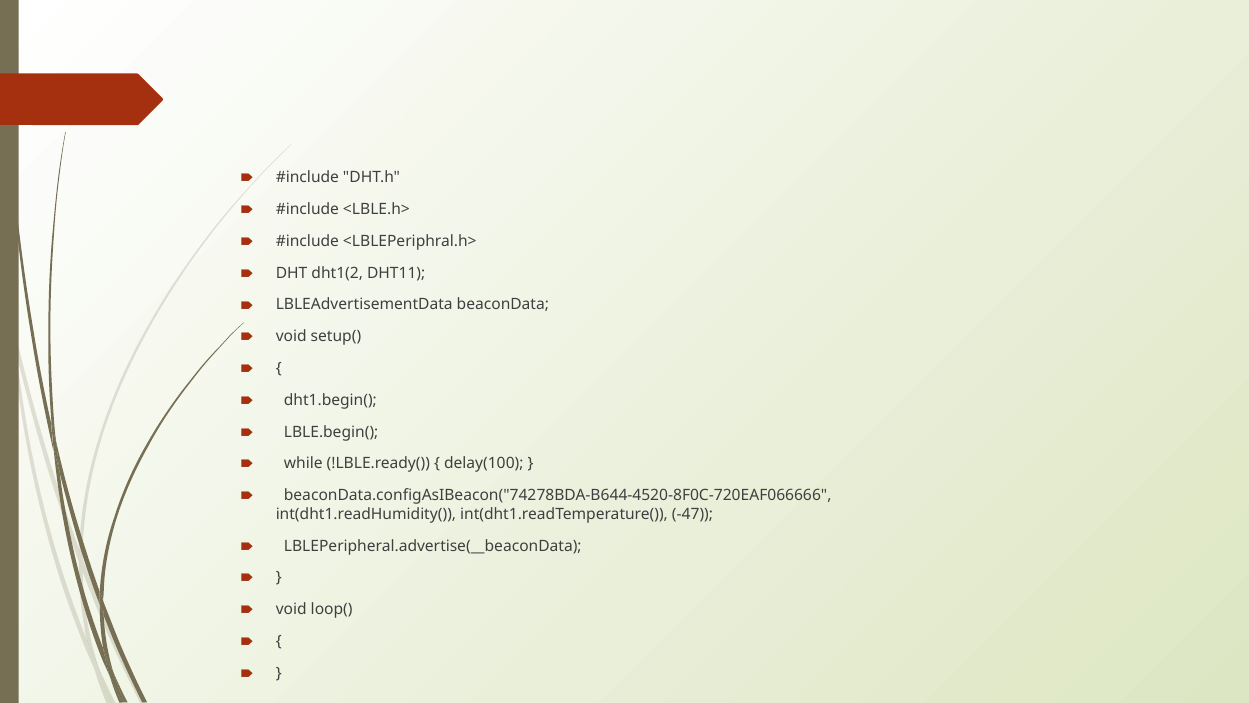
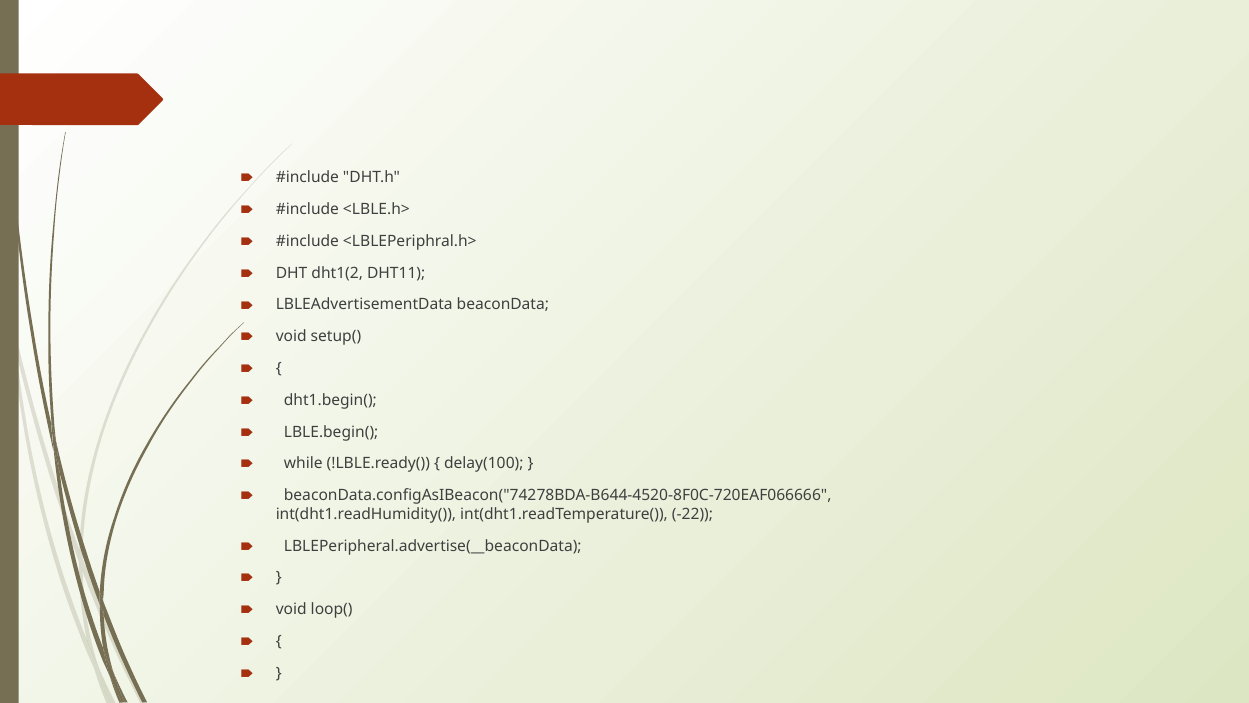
-47: -47 -> -22 (693, 514)
